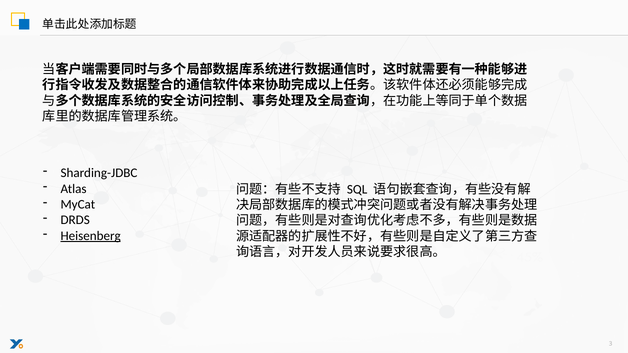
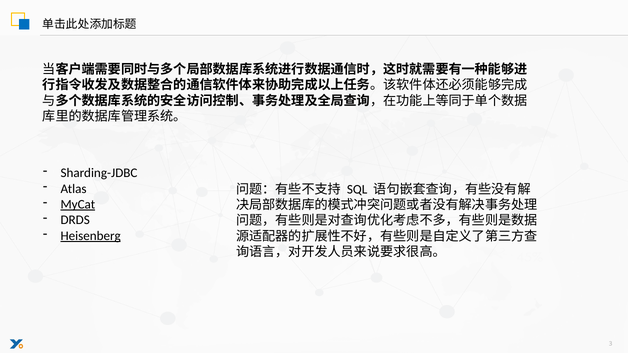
MyCat underline: none -> present (78, 205)
